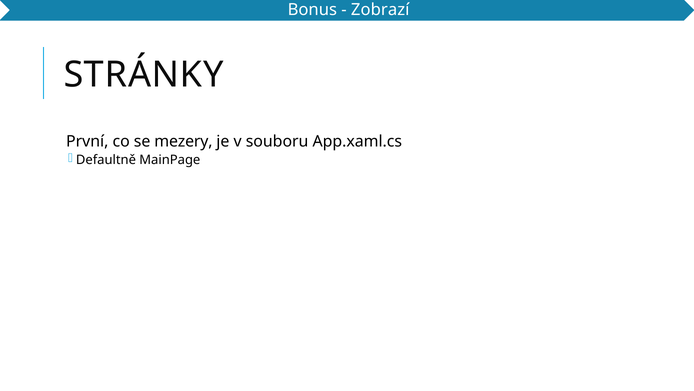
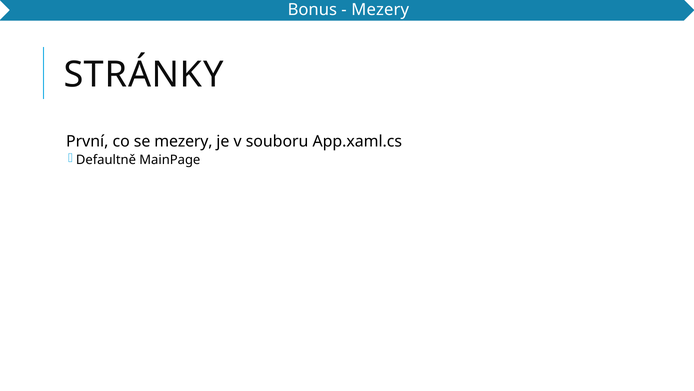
Zobrazí: Zobrazí -> Mezery (380, 10)
